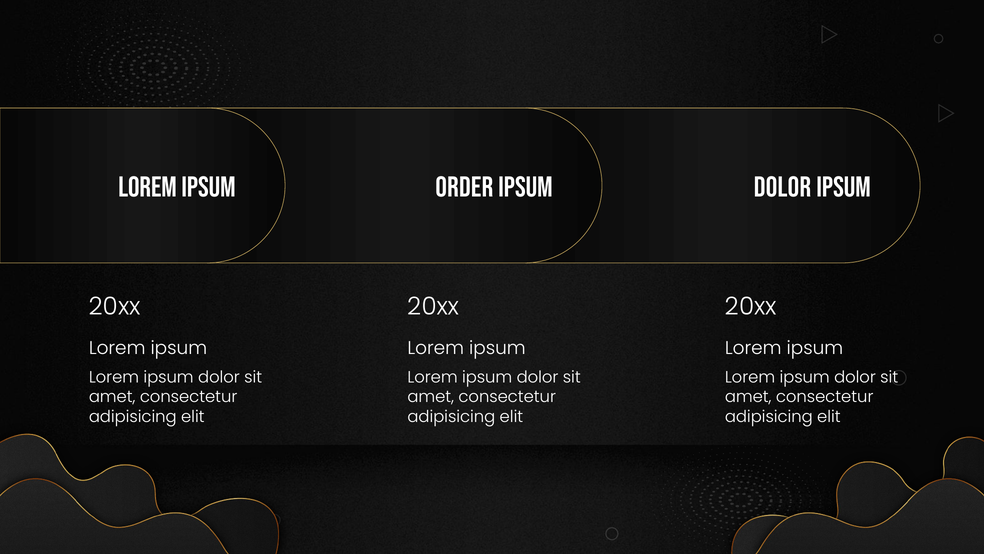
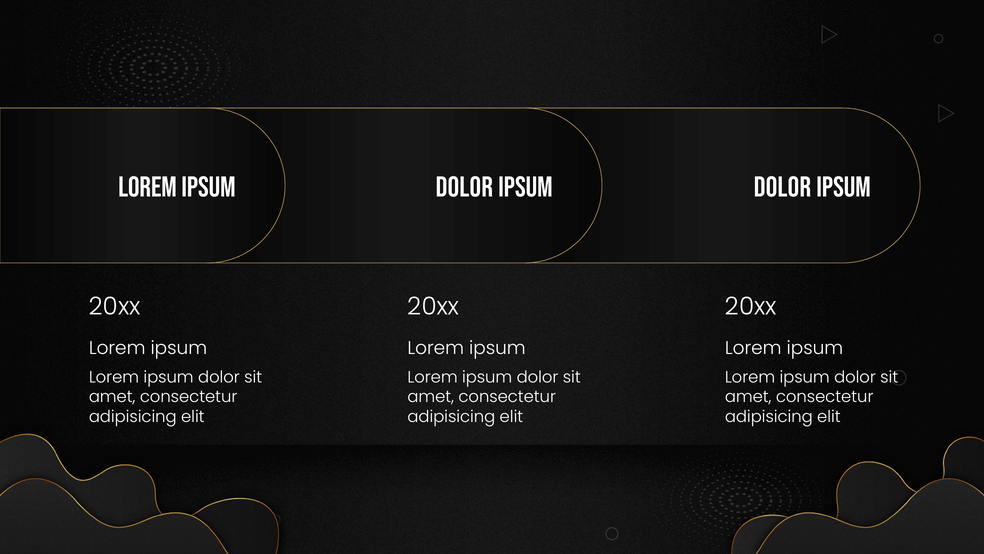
Order: Order -> Dolor (464, 187)
